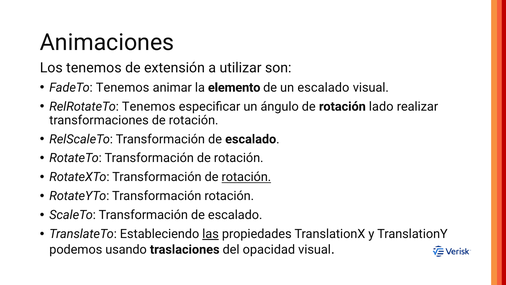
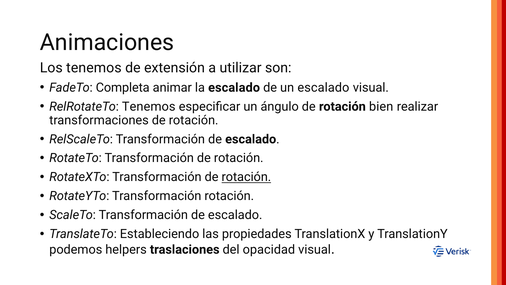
FadeTo Tenemos: Tenemos -> Completa (123, 87)
la elemento: elemento -> escalado (234, 87)
lado: lado -> bien (381, 106)
las underline: present -> none (211, 234)
usando: usando -> helpers (126, 249)
